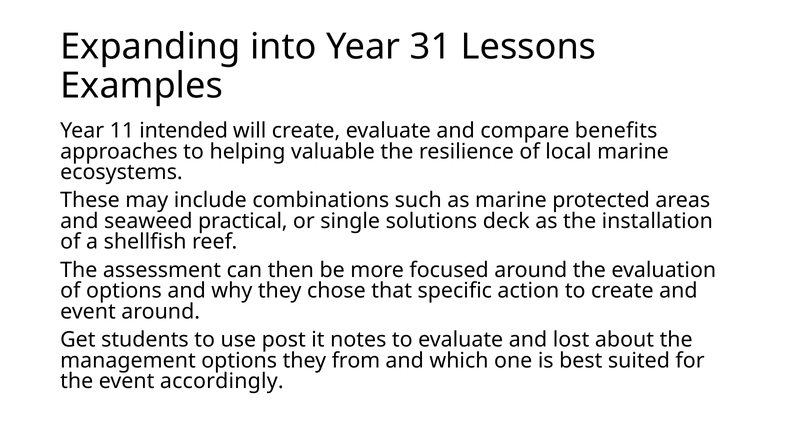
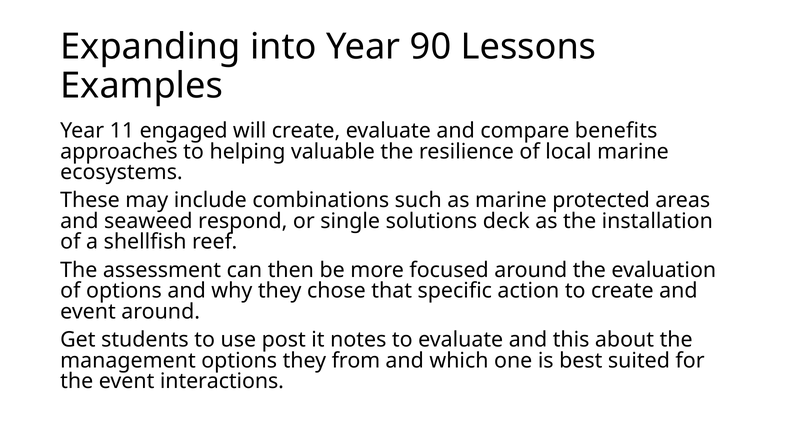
31: 31 -> 90 (431, 47)
intended: intended -> engaged (184, 131)
practical: practical -> respond (243, 221)
lost: lost -> this (571, 340)
accordingly: accordingly -> interactions (222, 382)
